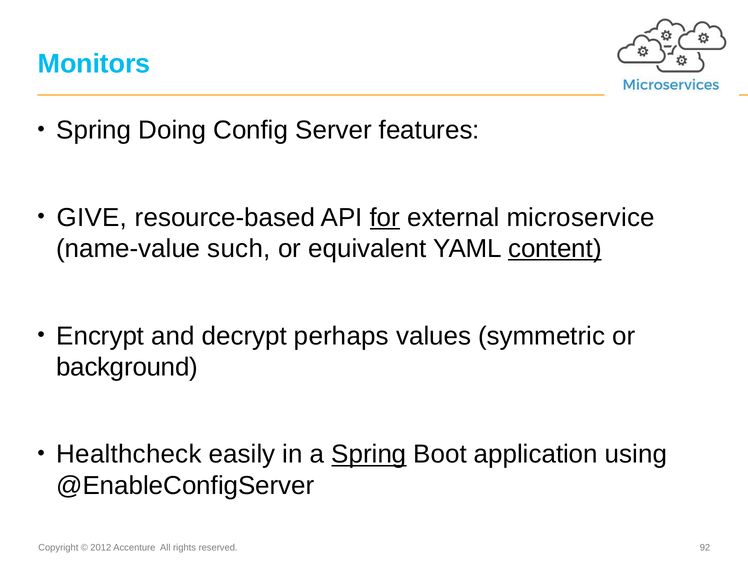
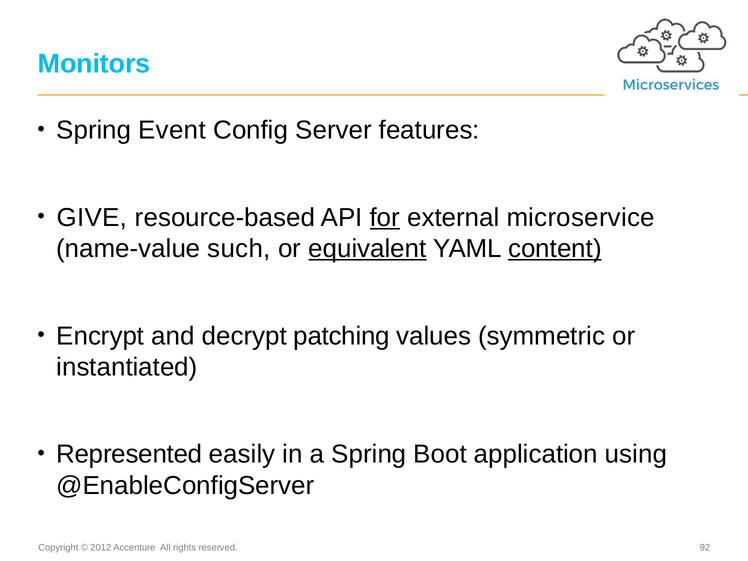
Doing: Doing -> Event (172, 130)
equivalent underline: none -> present (367, 249)
perhaps: perhaps -> patching (342, 336)
background: background -> instantiated (127, 367)
Healthcheck: Healthcheck -> Represented (129, 454)
Spring underline: present -> none (369, 454)
